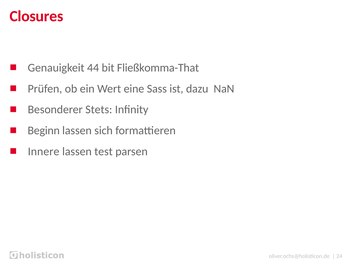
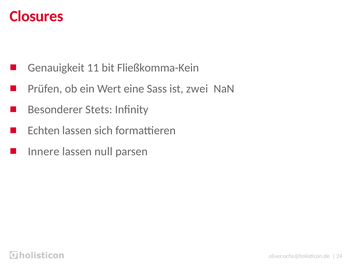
44: 44 -> 11 (93, 68)
Fließkomma-That: Fließkomma-That -> Fließkomma-Kein (158, 68)
dazu: dazu -> zwei (197, 89)
Beginn: Beginn -> Echten (44, 131)
test: test -> null (103, 151)
